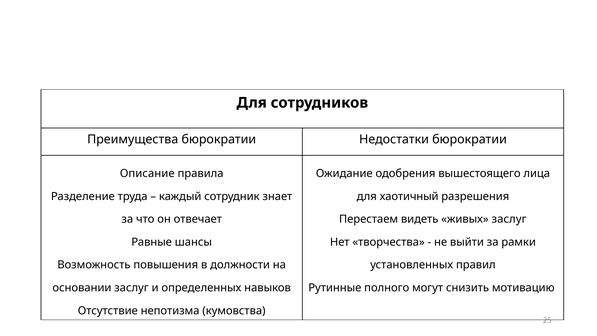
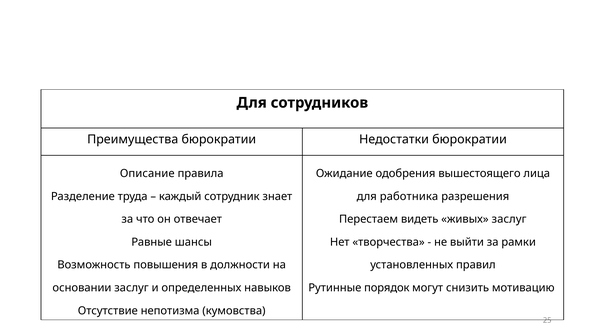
хаотичный: хаотичный -> работника (409, 196)
полного: полного -> порядок (387, 288)
